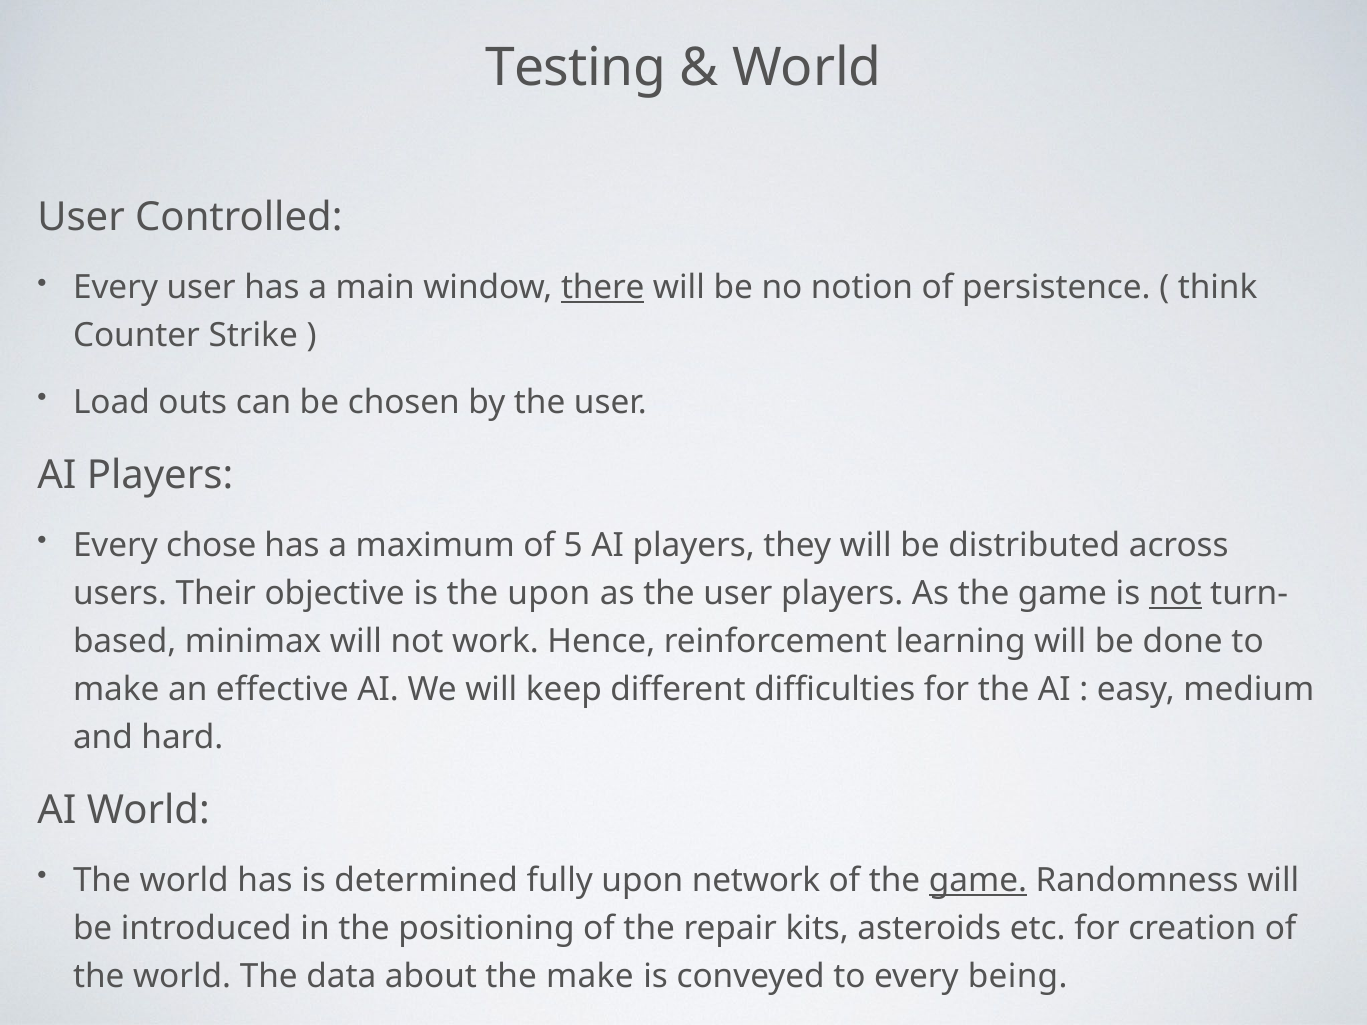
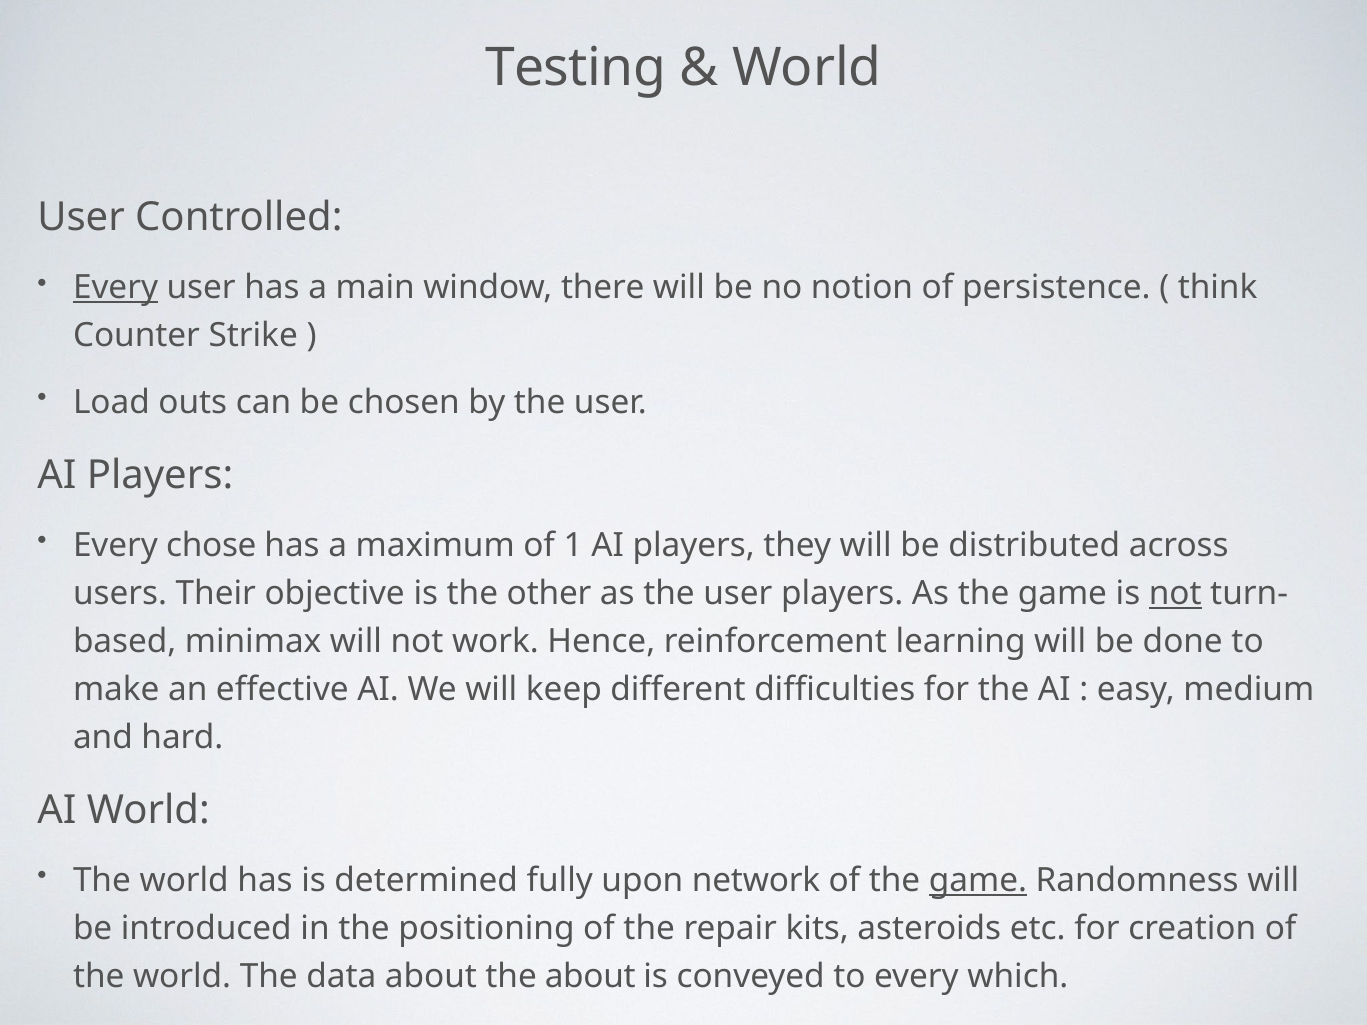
Every underline: none -> present (116, 288)
there underline: present -> none (603, 288)
5: 5 -> 1 (573, 546)
the upon: upon -> other (549, 594)
the make: make -> about (590, 977)
being: being -> which (1018, 977)
